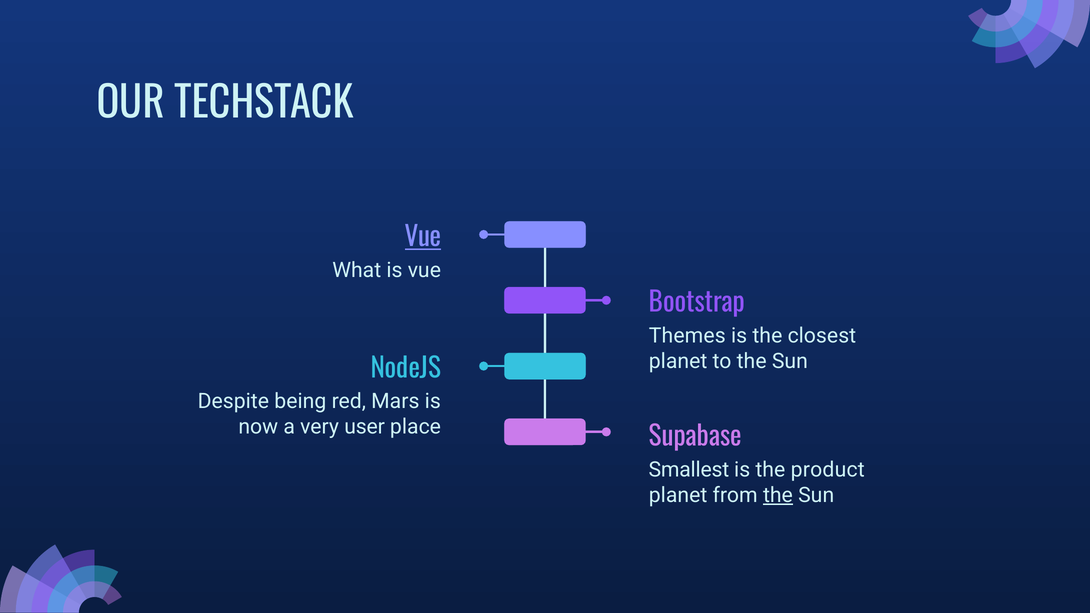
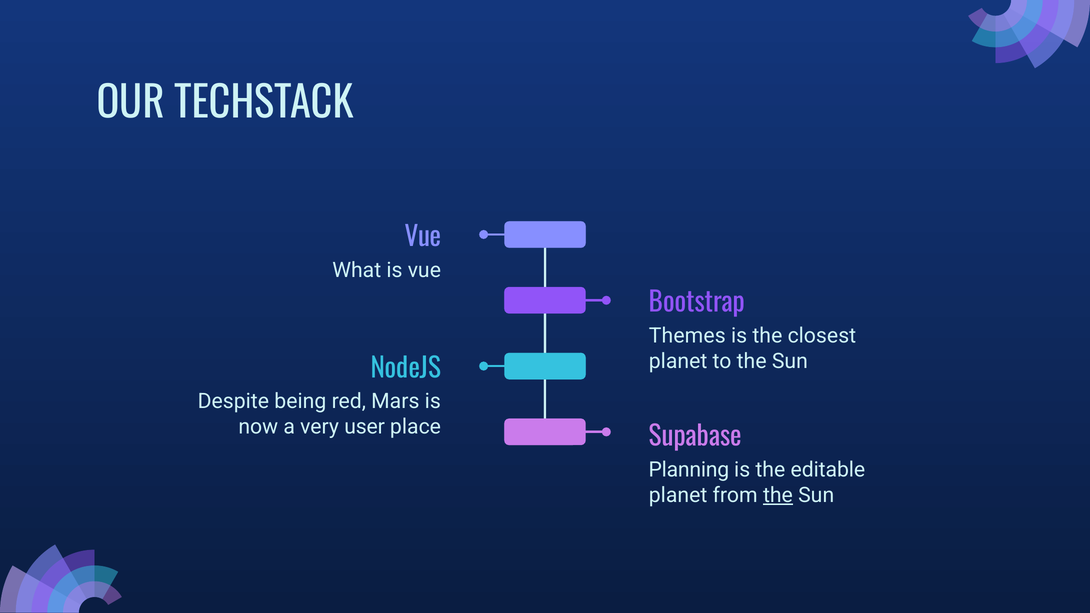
Vue underline: present -> none (423, 237)
Smallest: Smallest -> Planning (689, 470)
product: product -> editable (828, 470)
